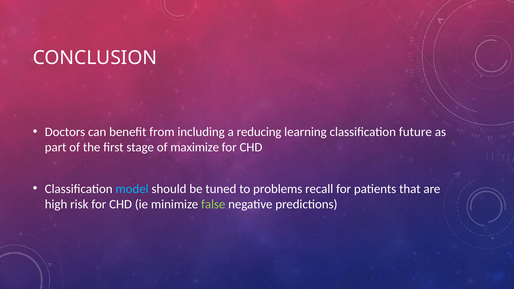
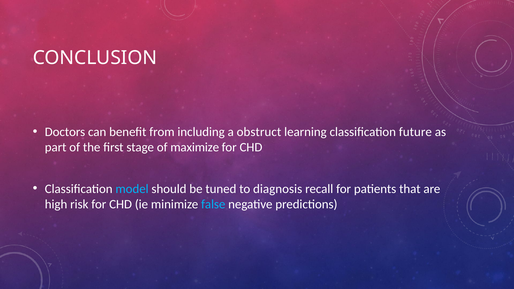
reducing: reducing -> obstruct (259, 132)
problems: problems -> diagnosis (278, 189)
false colour: light green -> light blue (213, 204)
